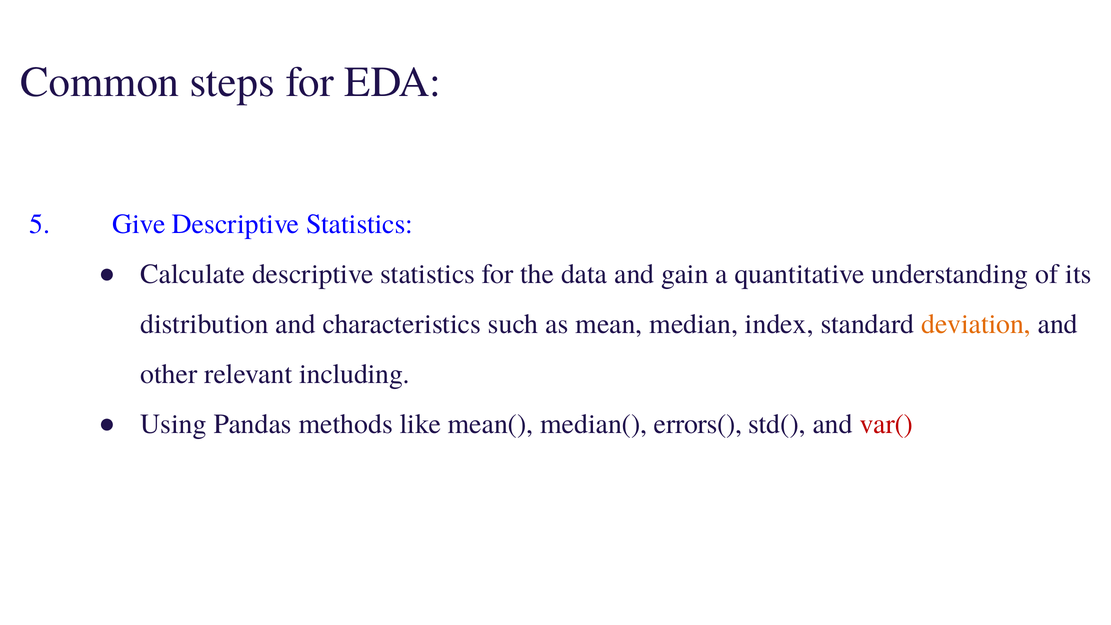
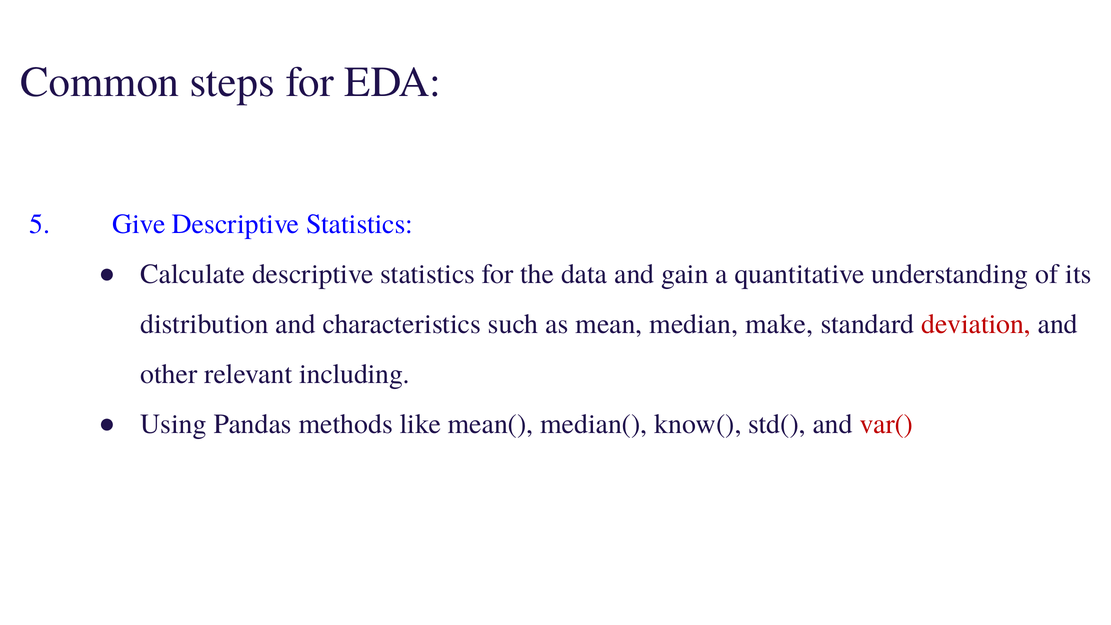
index: index -> make (779, 324)
deviation colour: orange -> red (976, 324)
errors(: errors( -> know( (698, 424)
